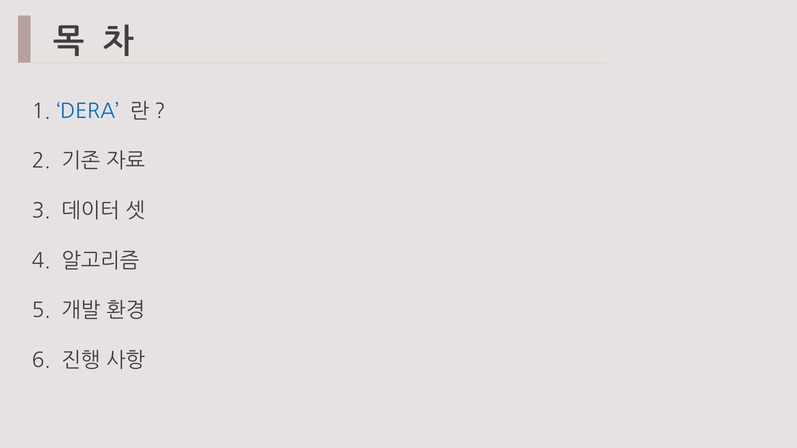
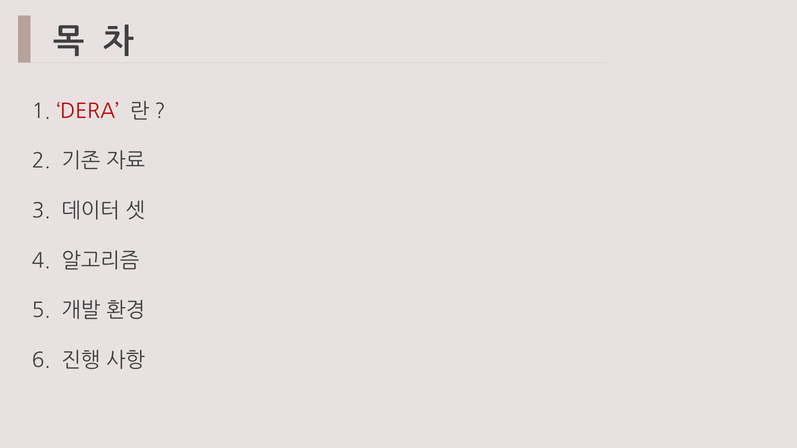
DERA colour: blue -> red (88, 111)
